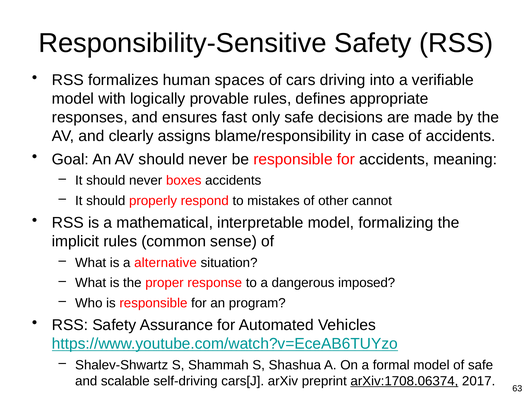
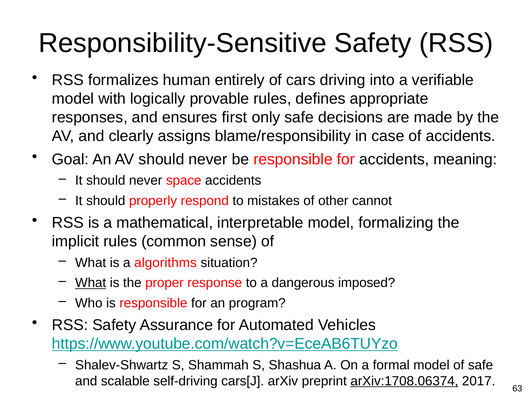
spaces: spaces -> entirely (240, 80)
fast: fast -> first (234, 117)
boxes: boxes -> space (184, 181)
alternative: alternative -> algorithms (165, 263)
What underline: none -> present (91, 283)
